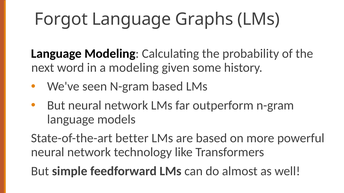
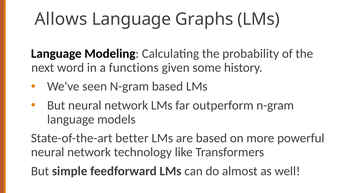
Forgot: Forgot -> Allows (61, 19)
a modeling: modeling -> functions (134, 68)
